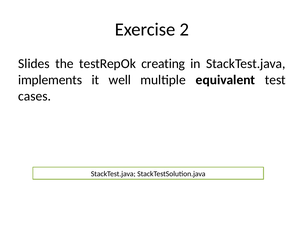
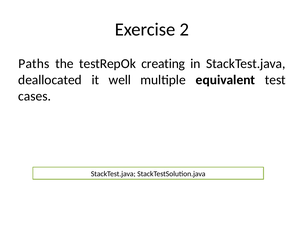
Slides: Slides -> Paths (34, 64)
implements: implements -> deallocated (50, 80)
